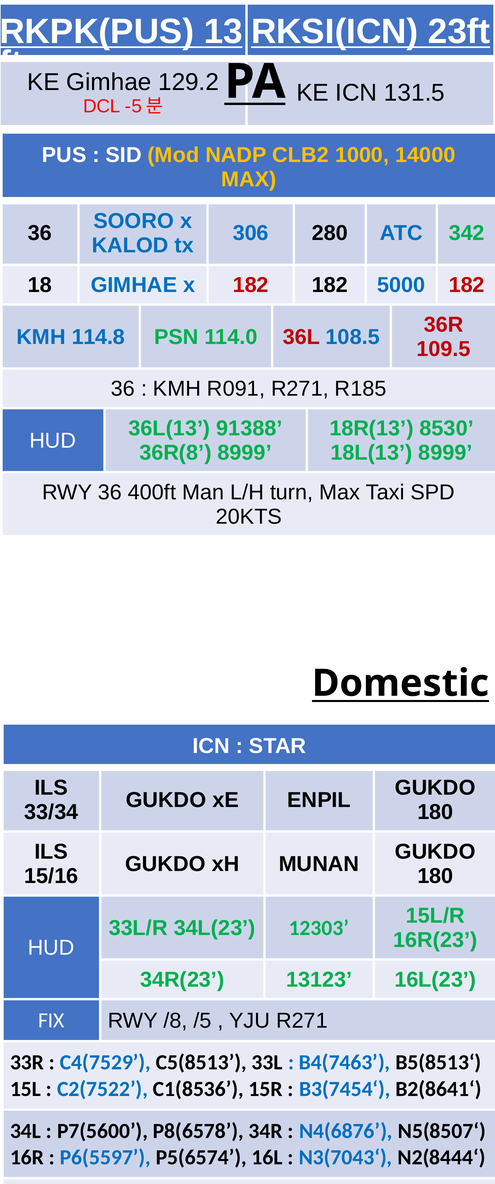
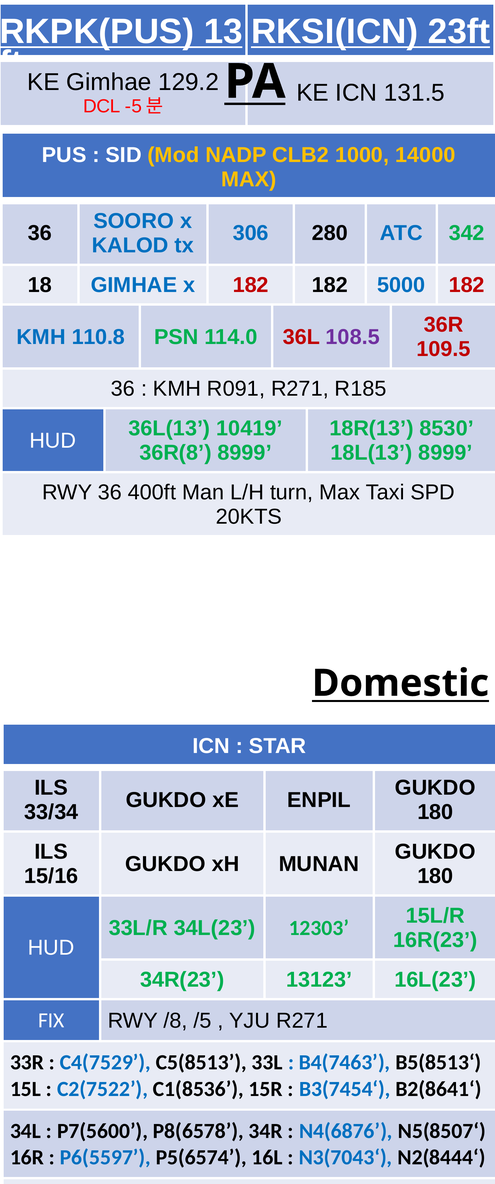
114.8: 114.8 -> 110.8 (98, 337)
108.5 colour: blue -> purple (353, 337)
91388: 91388 -> 10419 (249, 429)
